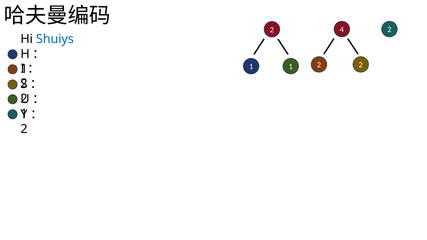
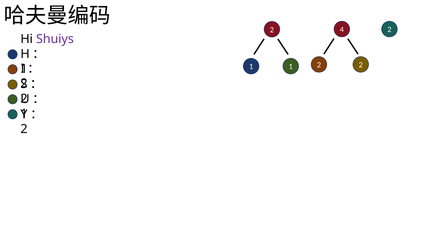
Shuiys colour: blue -> purple (55, 39)
